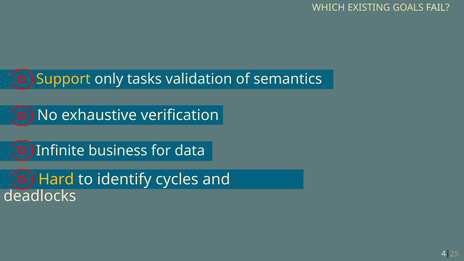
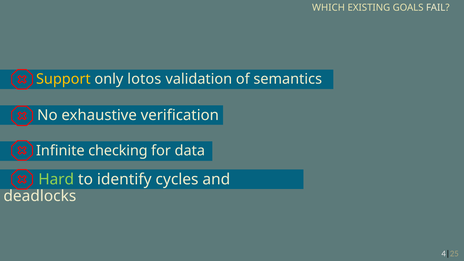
tasks: tasks -> lotos (144, 79)
business: business -> checking (118, 151)
Hard colour: yellow -> light green (56, 179)
